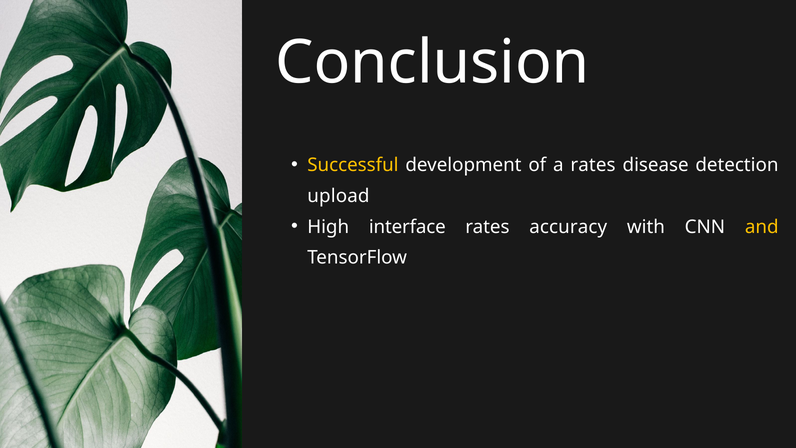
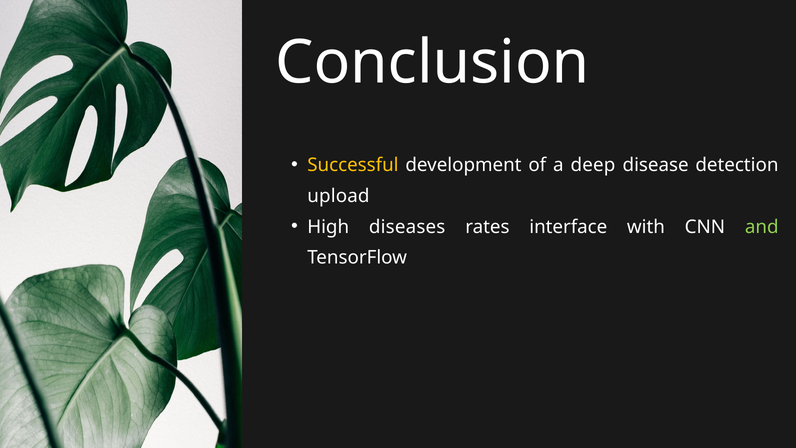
a rates: rates -> deep (593, 165)
interface: interface -> diseases (407, 227)
accuracy: accuracy -> interface (568, 227)
and colour: yellow -> light green (762, 227)
